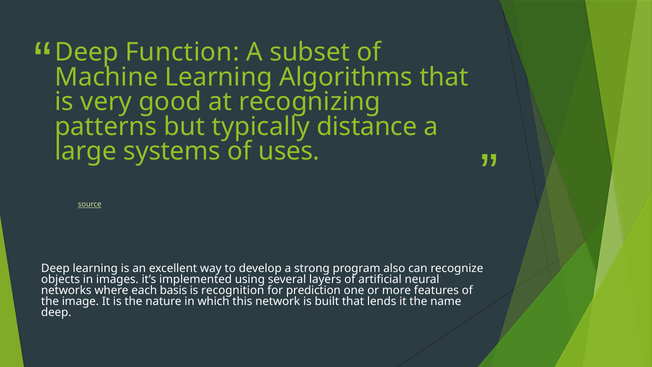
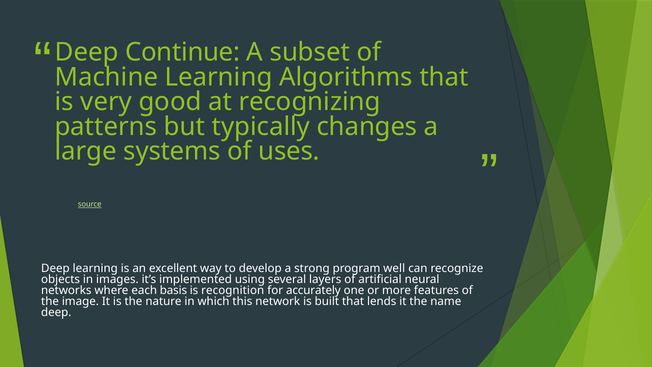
Function: Function -> Continue (183, 52)
distance: distance -> changes (367, 127)
also: also -> well (394, 268)
prediction: prediction -> accurately (313, 290)
